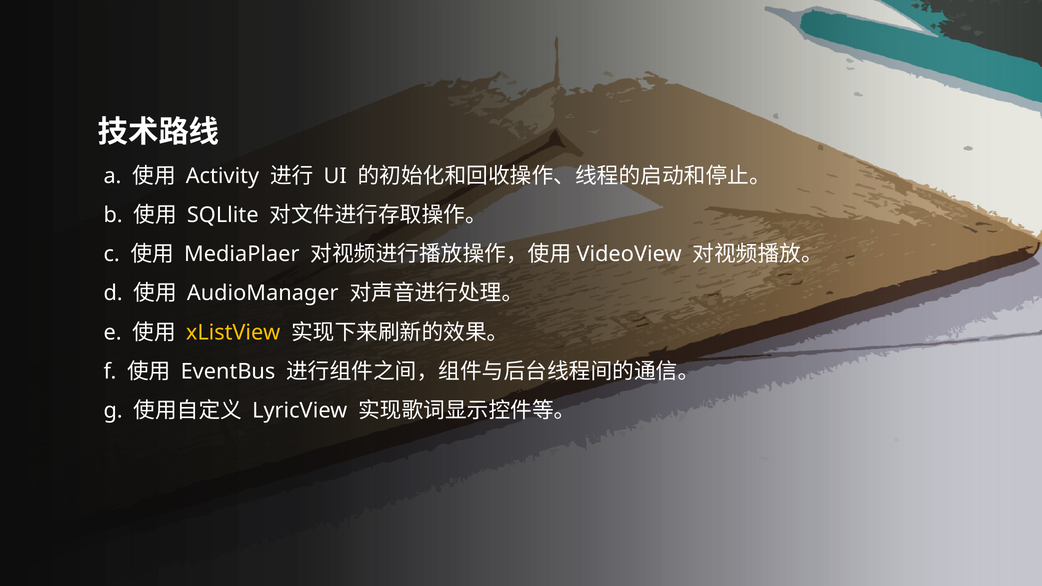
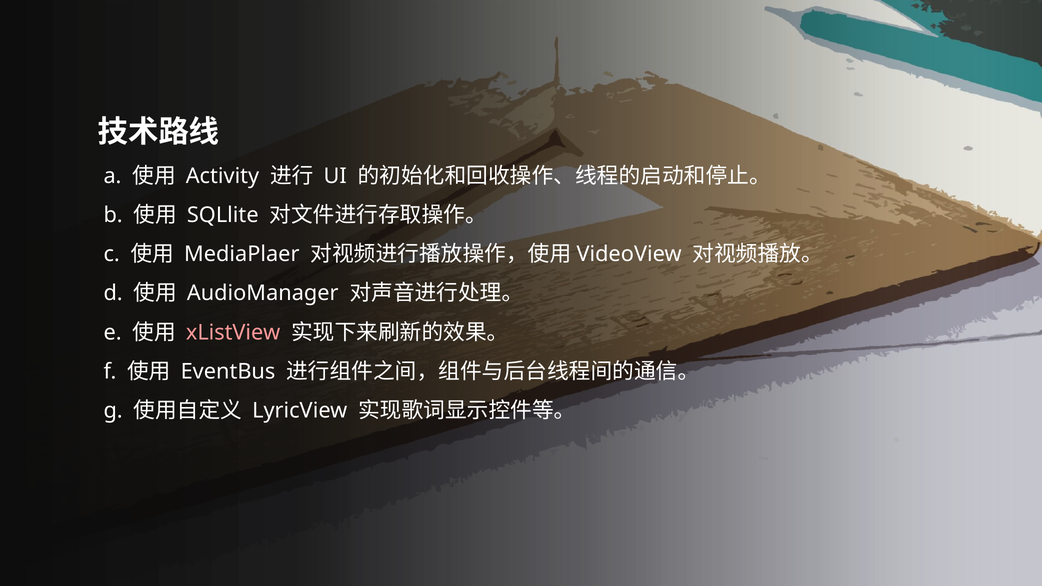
xListView colour: yellow -> pink (233, 332)
